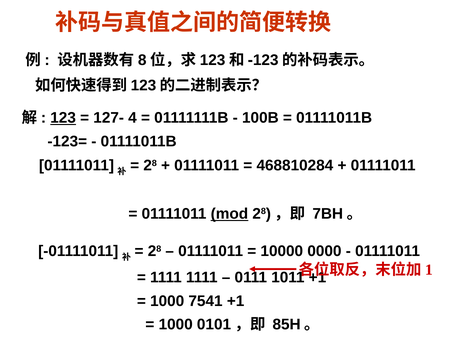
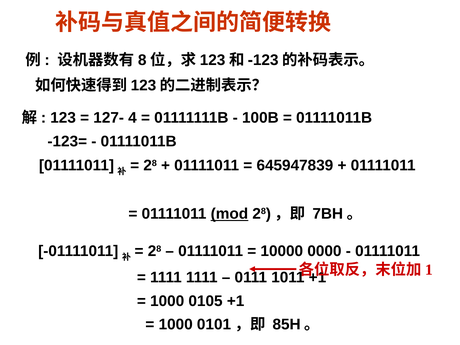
123 underline: present -> none (63, 118)
468810284: 468810284 -> 645947839 (295, 166)
7541: 7541 -> 0105 (206, 301)
